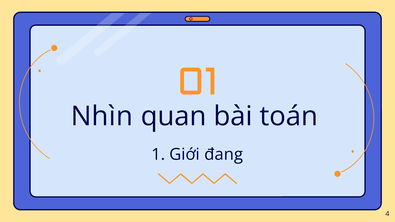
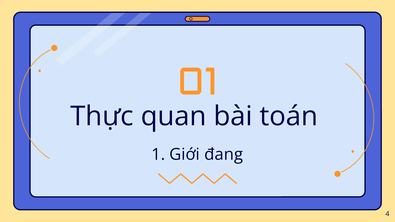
Nhìn: Nhìn -> Thực (102, 117)
